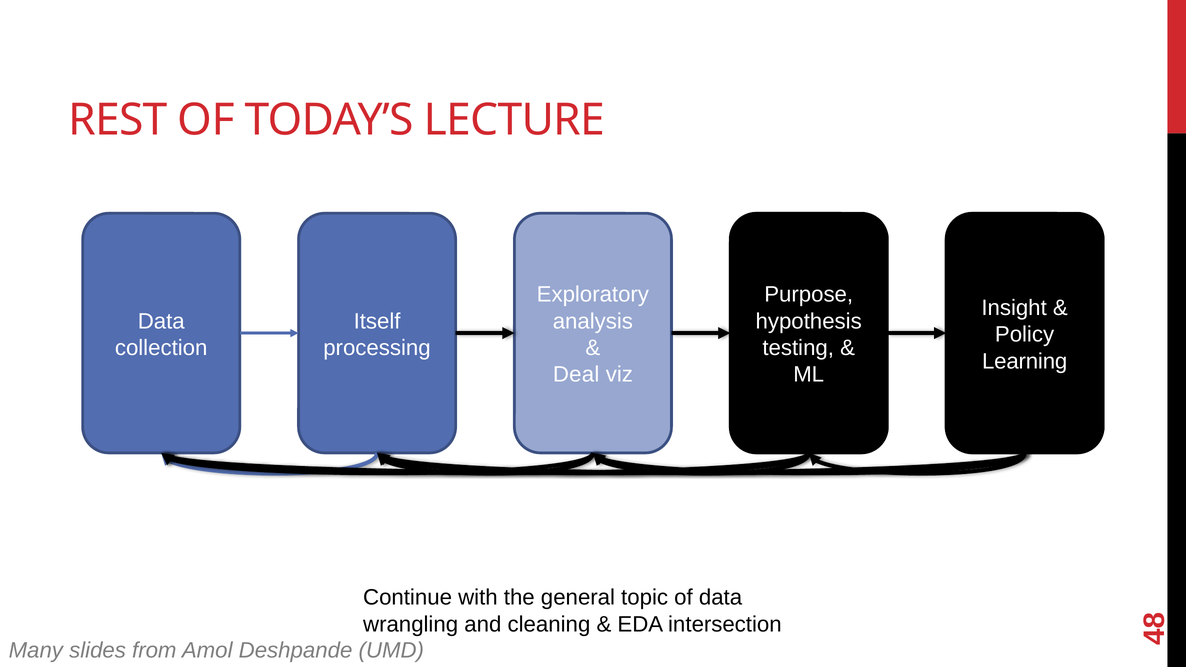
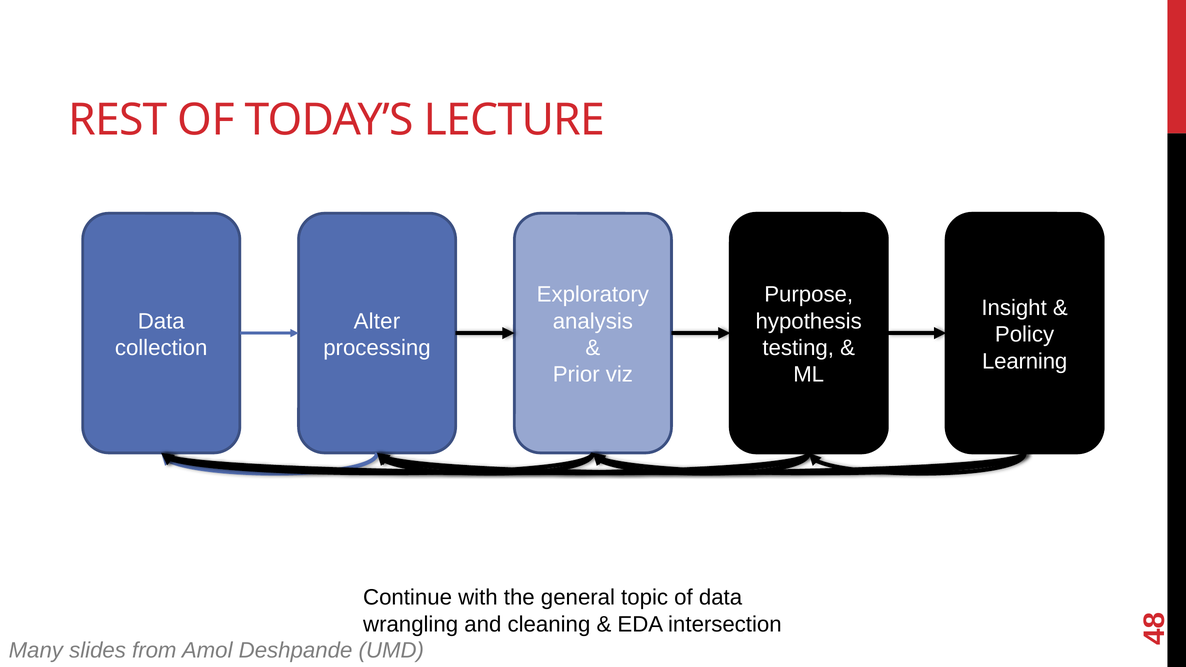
Itself: Itself -> Alter (377, 321)
Deal: Deal -> Prior (576, 375)
